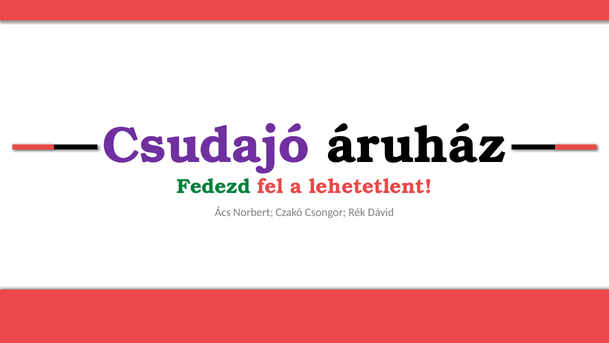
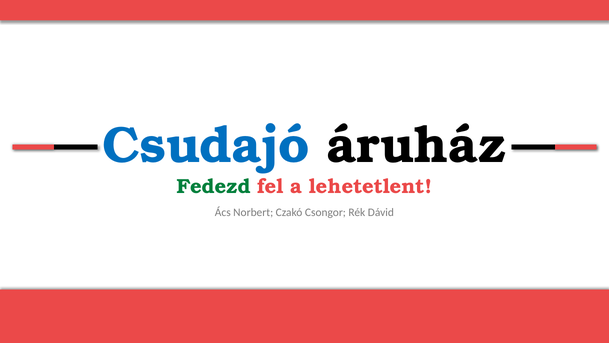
Csudajó colour: purple -> blue (206, 145)
